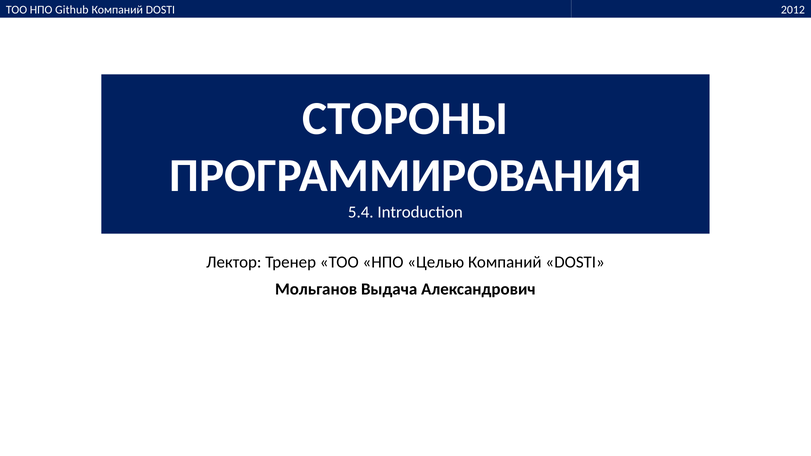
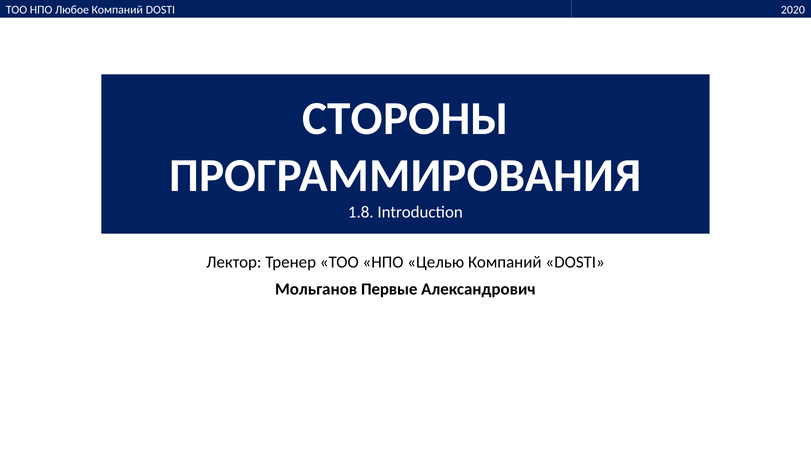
Github: Github -> Любое (72, 10)
2012: 2012 -> 2020 (793, 10)
5.4: 5.4 -> 1.8 (361, 212)
Выдача: Выдача -> Первые (389, 289)
